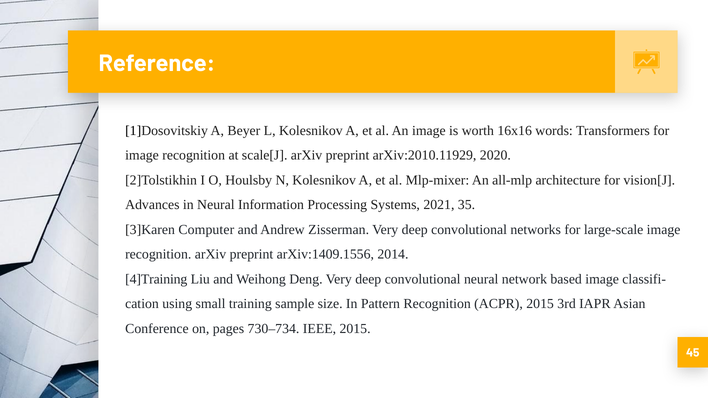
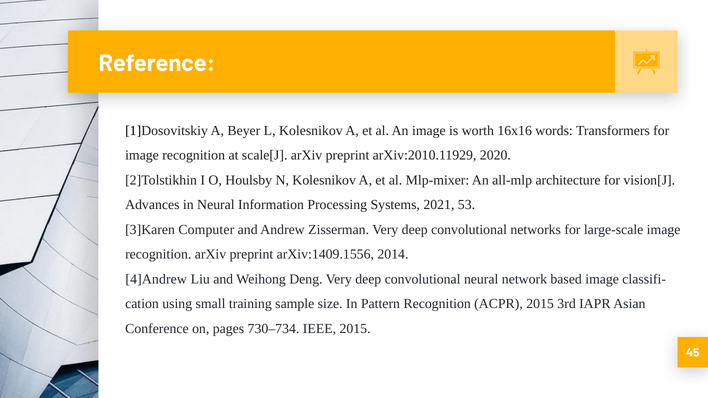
35: 35 -> 53 (466, 205)
4]Training: 4]Training -> 4]Andrew (156, 279)
